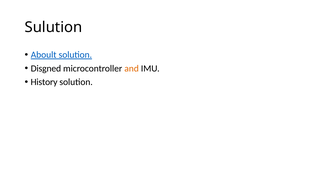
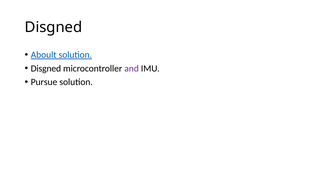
Sulution: Sulution -> Disgned (53, 27)
and colour: orange -> purple (132, 69)
History: History -> Pursue (44, 82)
